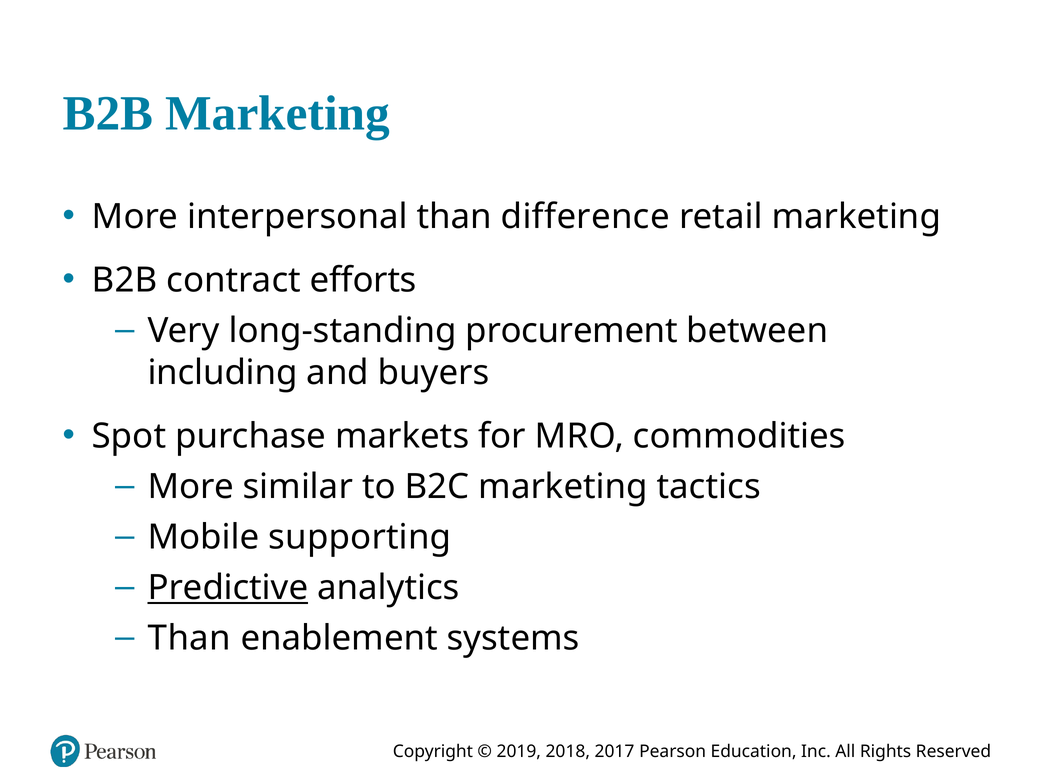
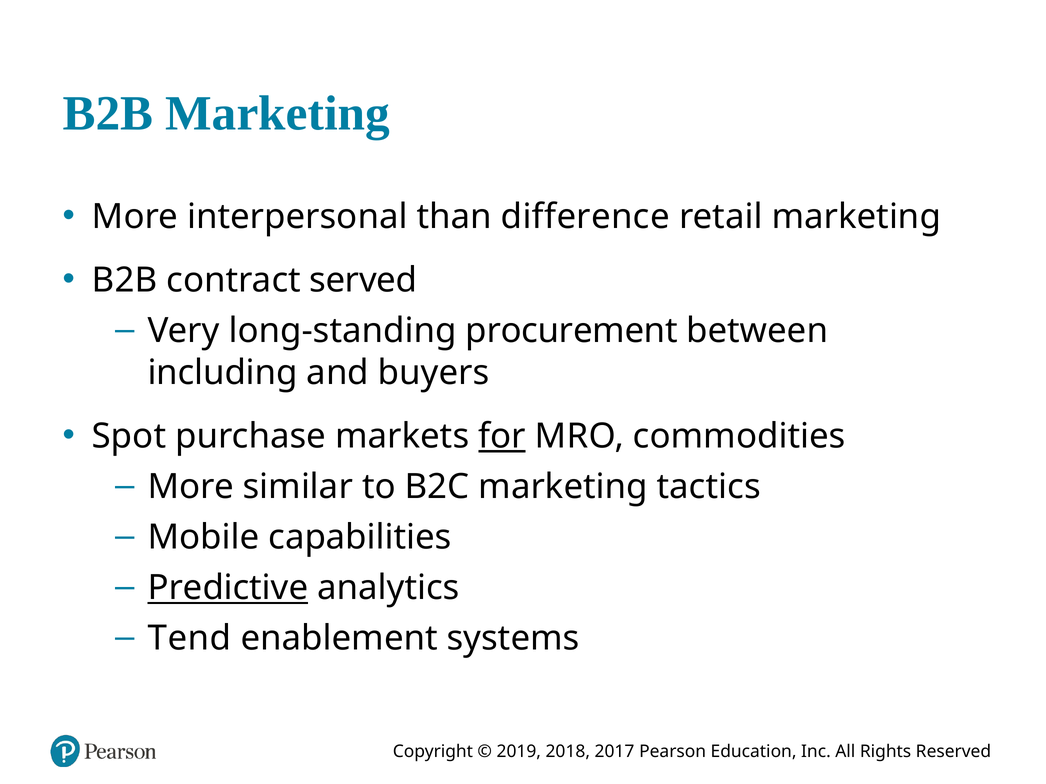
efforts: efforts -> served (363, 281)
for underline: none -> present (502, 437)
supporting: supporting -> capabilities (360, 538)
Than: Than -> Tend (189, 639)
